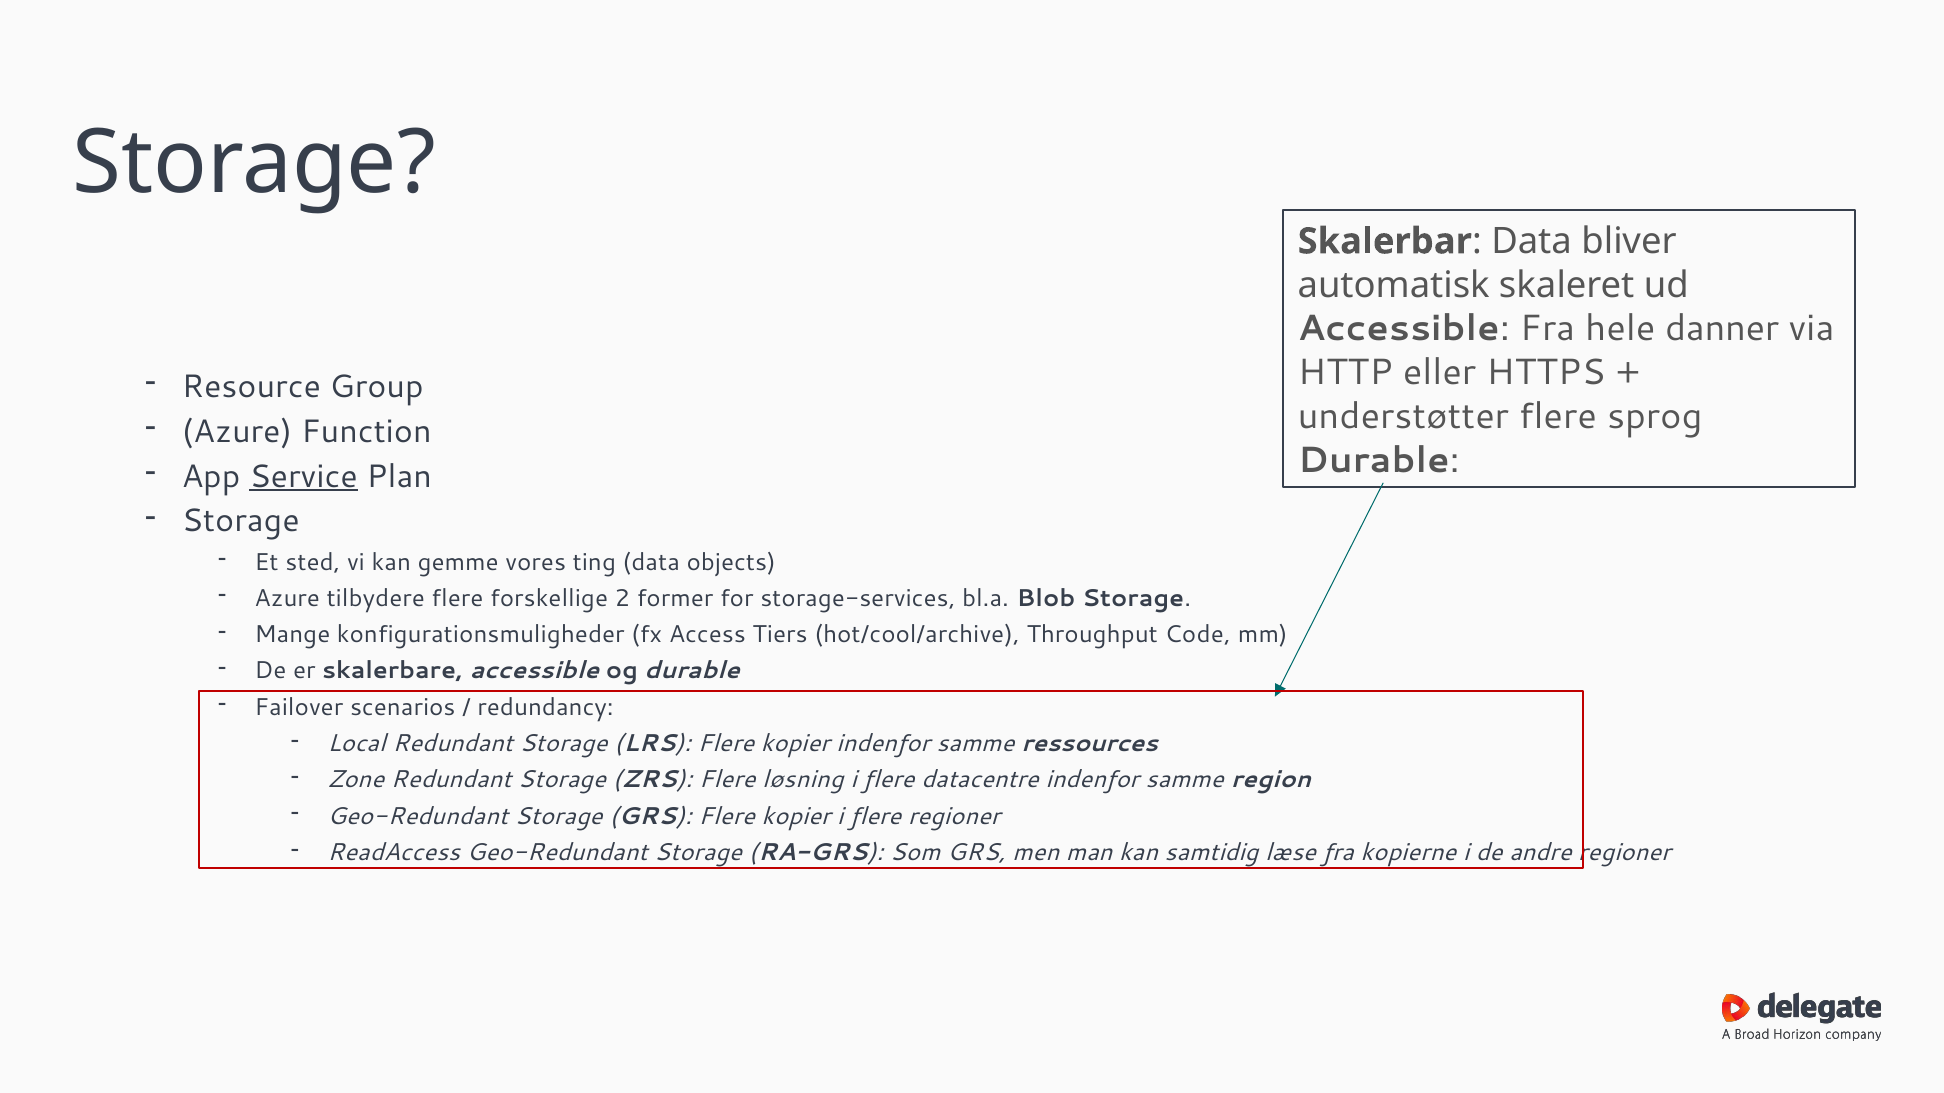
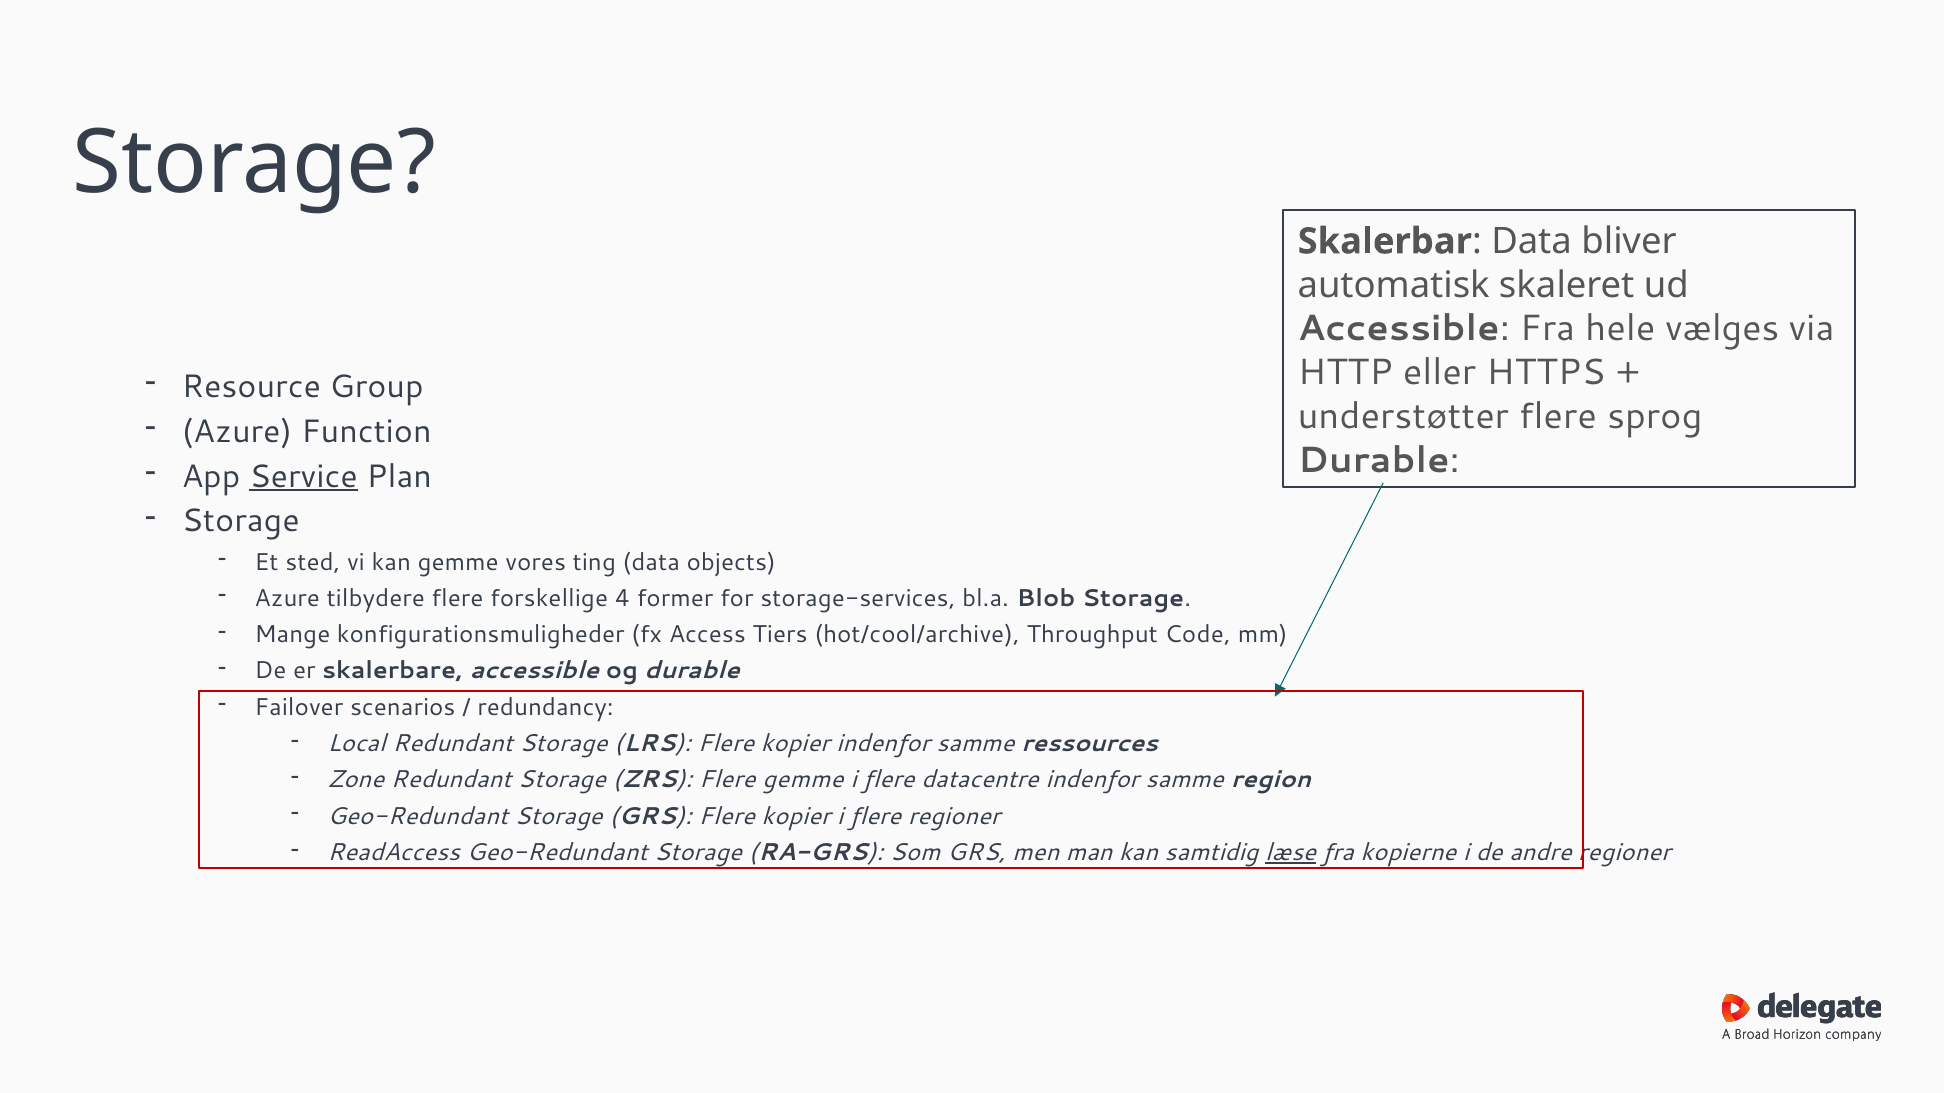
danner: danner -> vælges (1722, 329)
2: 2 -> 4 (622, 599)
Flere løsning: løsning -> gemme (803, 780)
læse underline: none -> present (1291, 853)
